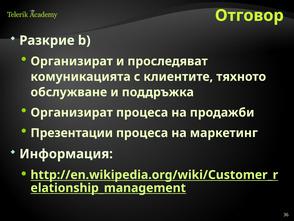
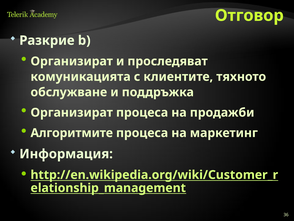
Презентации: Презентации -> Алгоритмите (72, 133)
